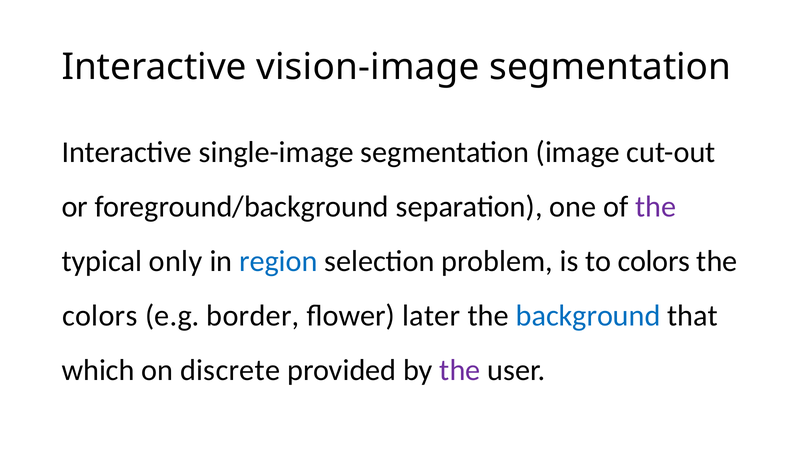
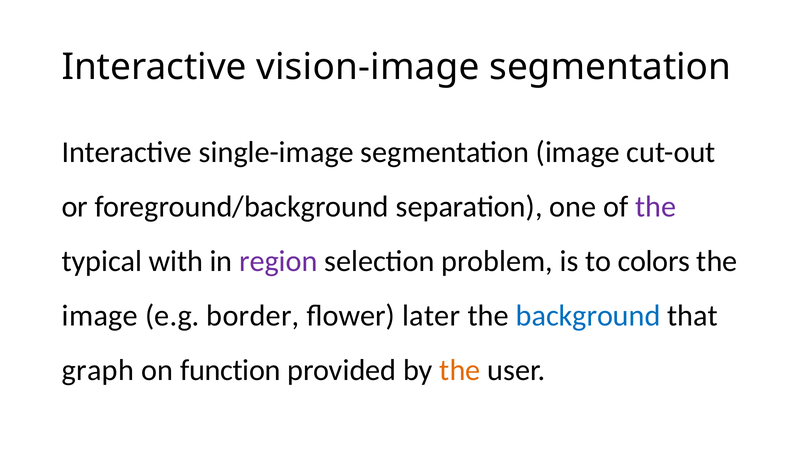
only: only -> with (176, 261)
region colour: blue -> purple (278, 261)
colors: colors -> image (100, 316)
which: which -> graph (98, 370)
discrete: discrete -> function (230, 370)
the colour: purple -> orange (460, 370)
